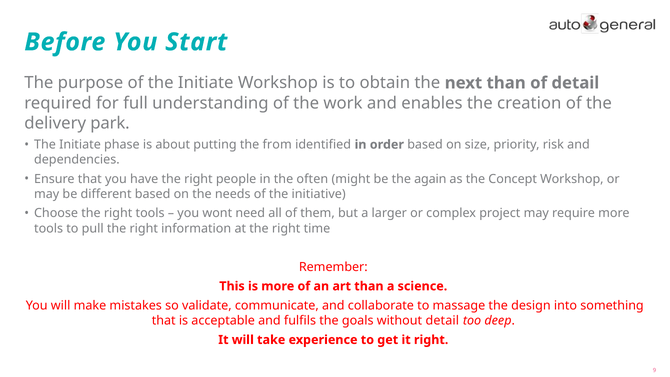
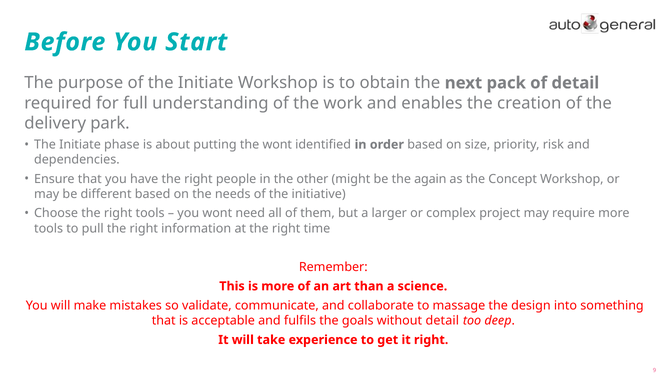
next than: than -> pack (506, 83)
the from: from -> wont (277, 145)
often: often -> other (312, 179)
